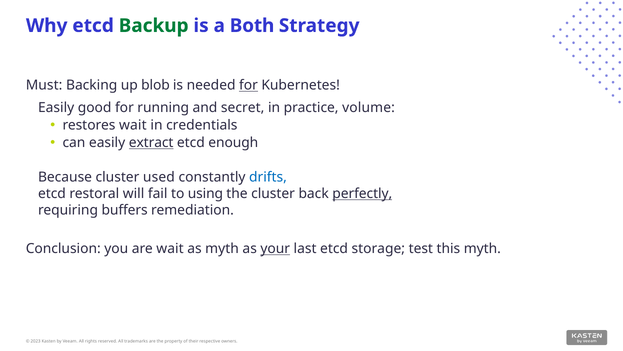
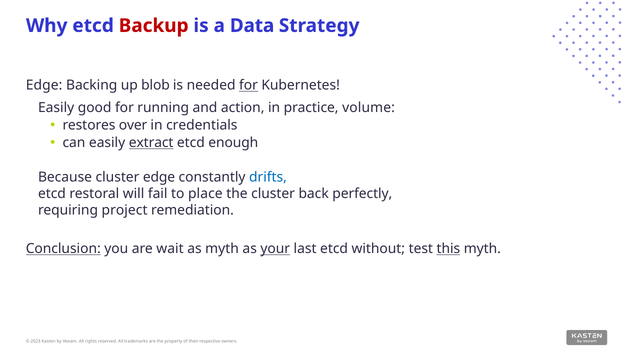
Backup colour: green -> red (154, 26)
Both: Both -> Data (252, 26)
Must: Must -> Edge (44, 85)
secret: secret -> action (243, 108)
restores wait: wait -> over (133, 125)
cluster used: used -> edge (159, 177)
using: using -> place (205, 194)
perfectly underline: present -> none (362, 194)
buffers: buffers -> project (125, 210)
Conclusion underline: none -> present (63, 249)
storage: storage -> without (378, 249)
this underline: none -> present (448, 249)
